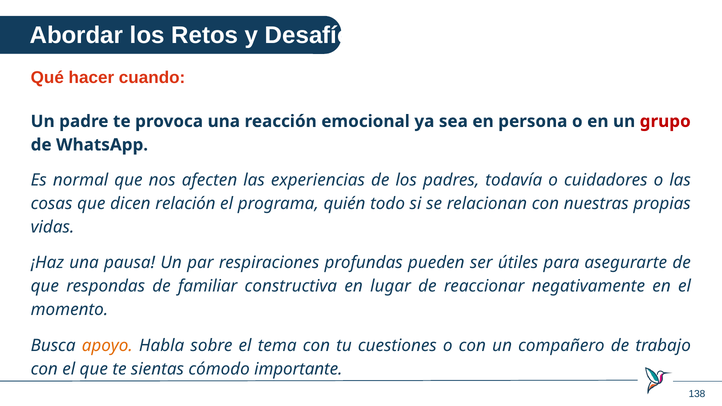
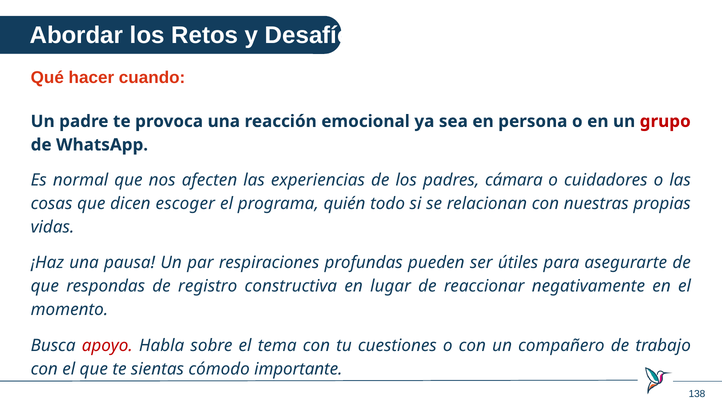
todavía: todavía -> cámara (514, 180)
relación: relación -> escoger (185, 204)
familiar: familiar -> registro (208, 286)
apoyo colour: orange -> red (107, 346)
